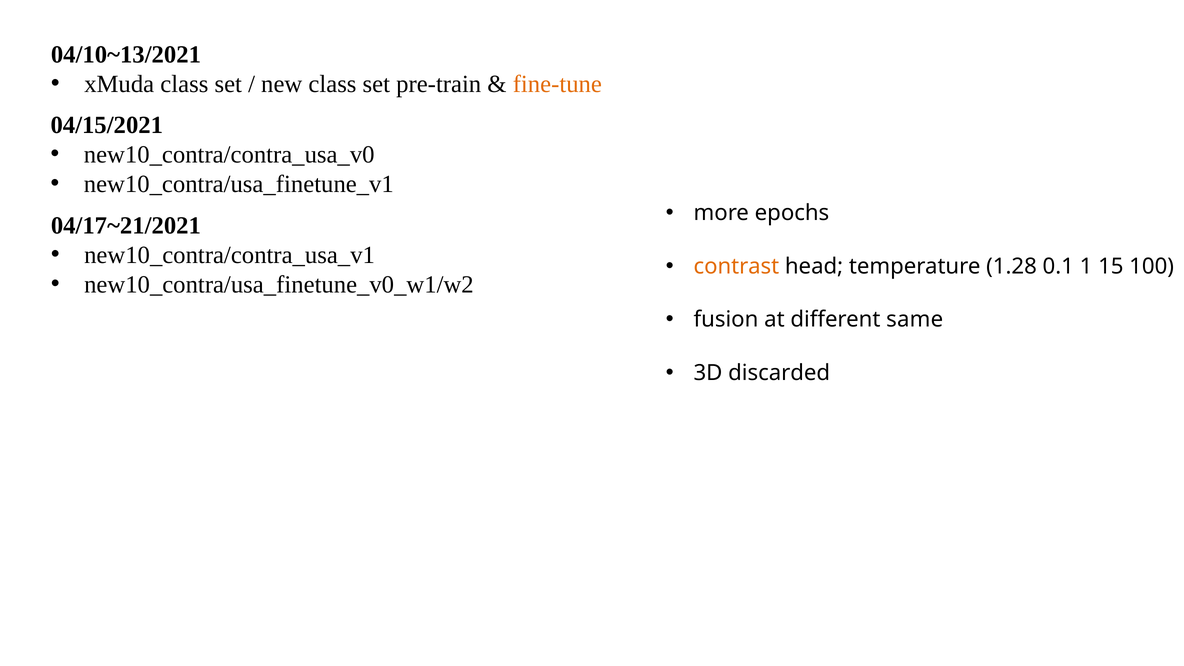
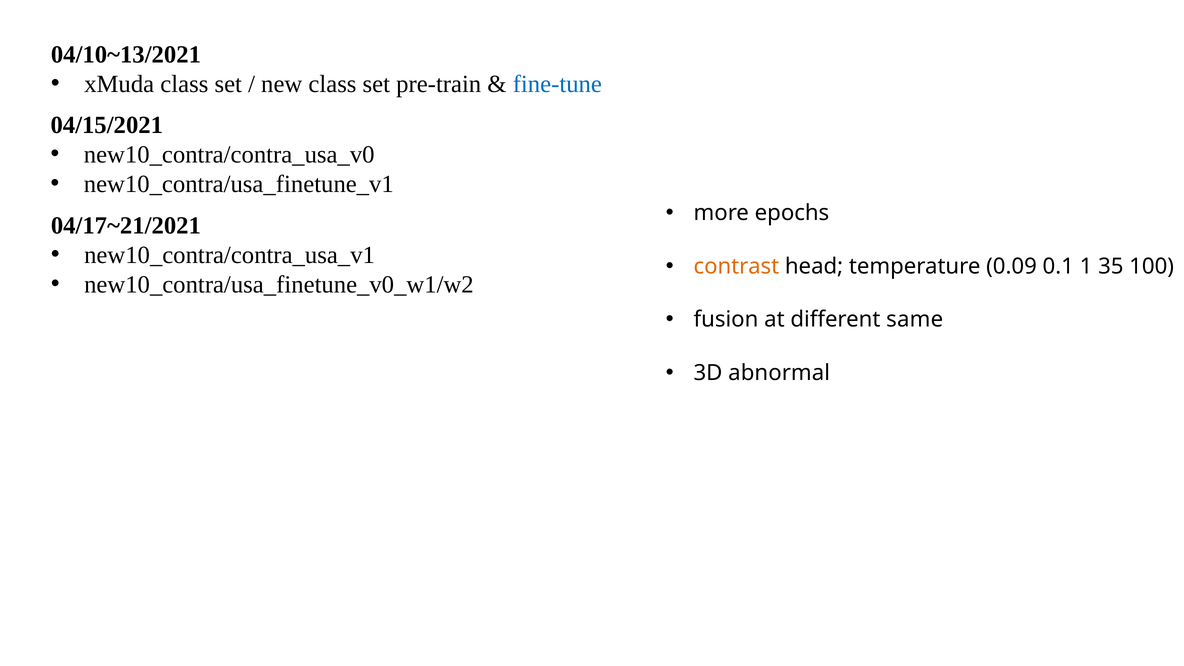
fine-tune colour: orange -> blue (557, 84)
1.28: 1.28 -> 0.09 (1012, 266)
15: 15 -> 35 (1111, 266)
discarded: discarded -> abnormal (779, 373)
